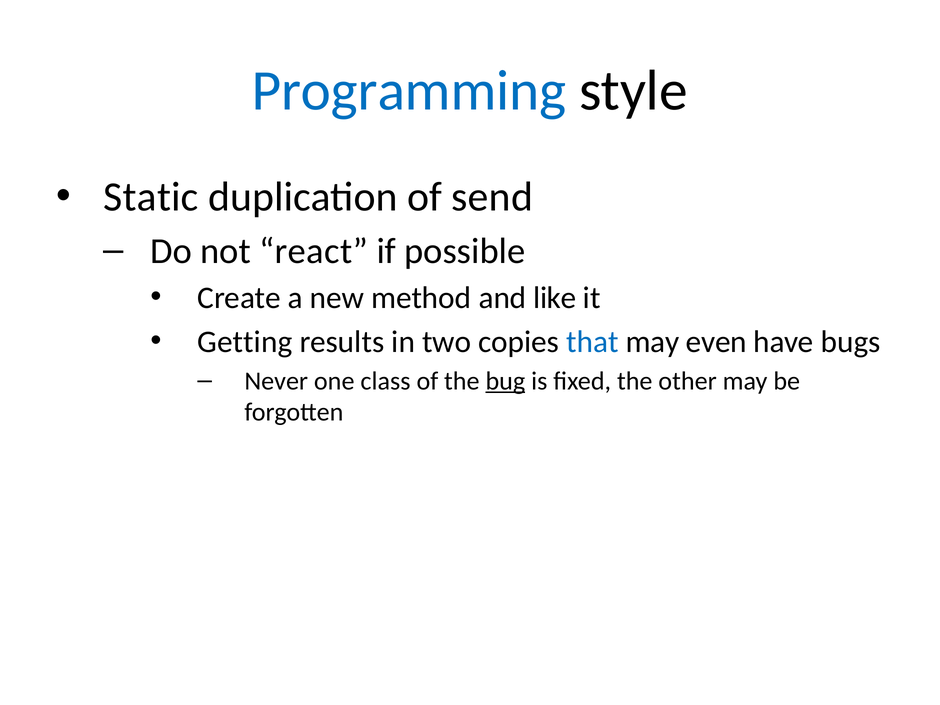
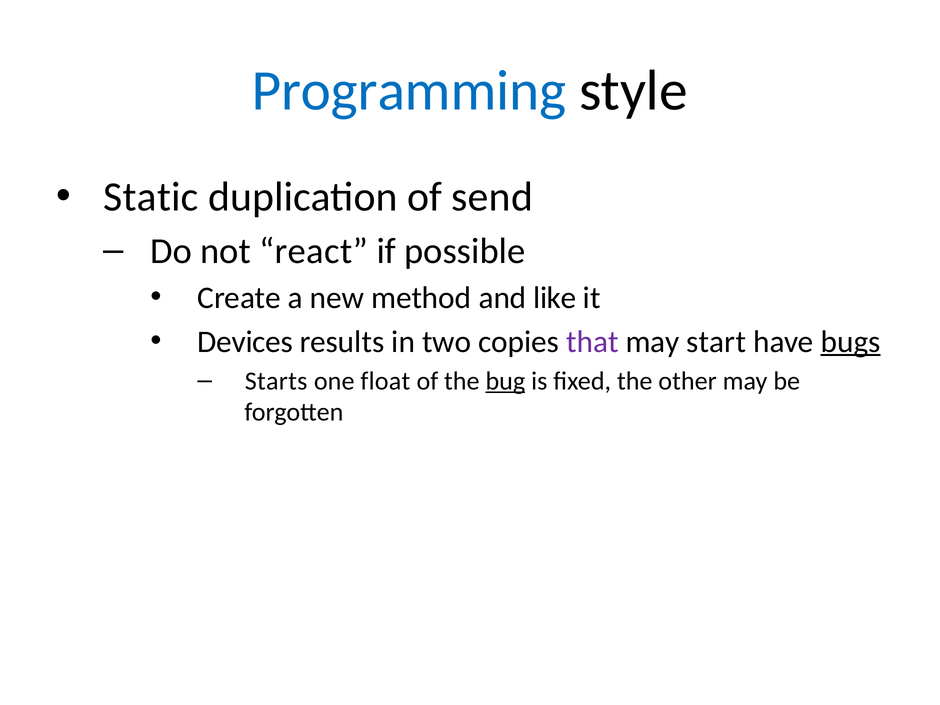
Getting: Getting -> Devices (245, 342)
that colour: blue -> purple (592, 342)
even: even -> start (716, 342)
bugs underline: none -> present (851, 342)
Never: Never -> Starts (276, 381)
class: class -> float (385, 381)
